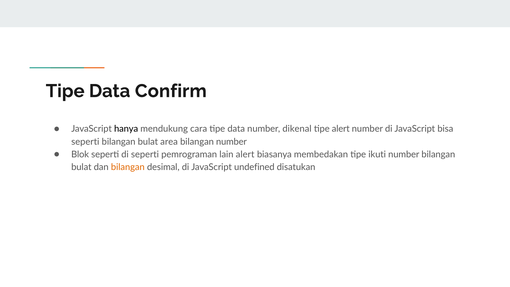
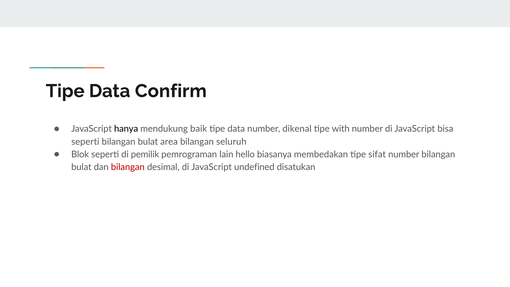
cara: cara -> baik (199, 129)
tipe alert: alert -> with (341, 129)
bilangan number: number -> seluruh (231, 142)
di seperti: seperti -> pemilik (145, 154)
lain alert: alert -> hello (245, 154)
ikuti: ikuti -> sifat (377, 154)
bilangan colour: orange -> red (128, 167)
